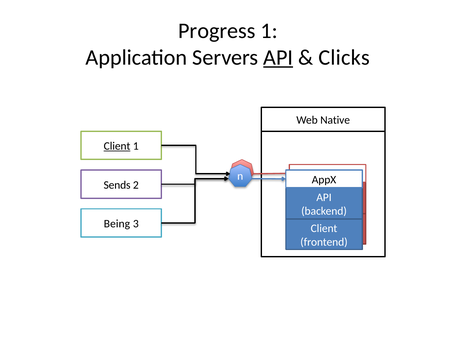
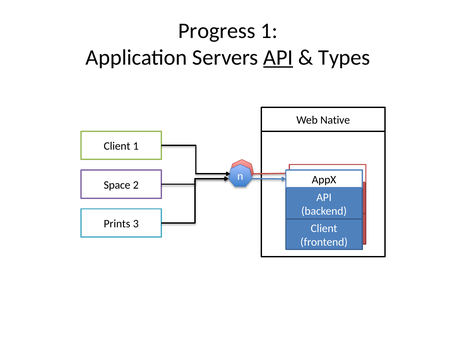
Clicks: Clicks -> Types (344, 57)
Client underline: present -> none (117, 146)
Sends: Sends -> Space (117, 185)
Being: Being -> Prints (117, 224)
